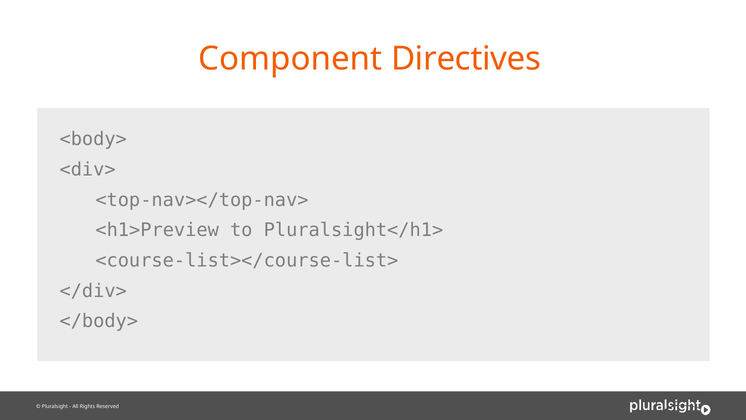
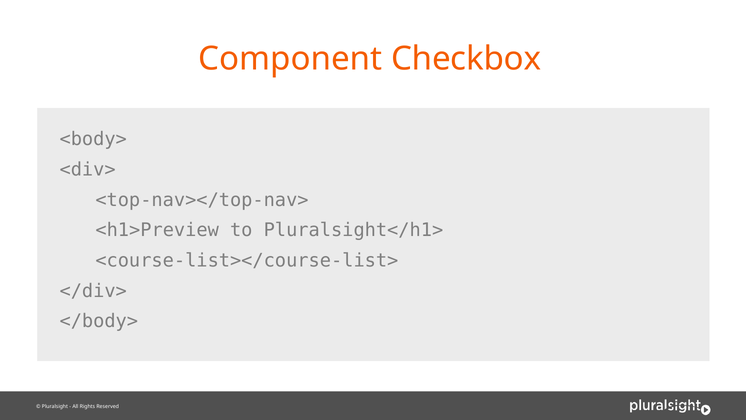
Directives: Directives -> Checkbox (466, 59)
